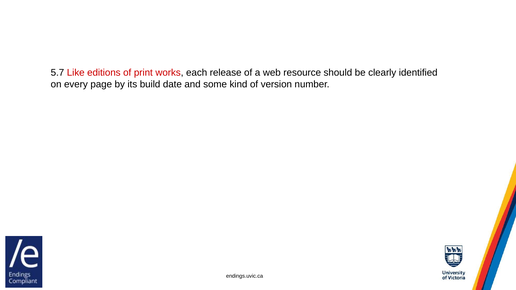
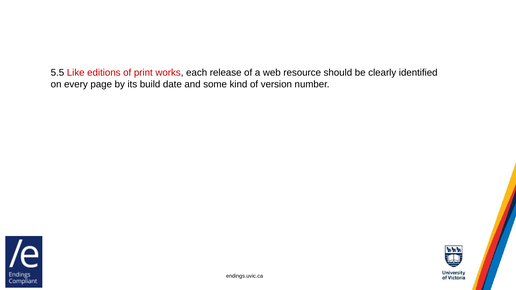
5.7: 5.7 -> 5.5 (57, 73)
